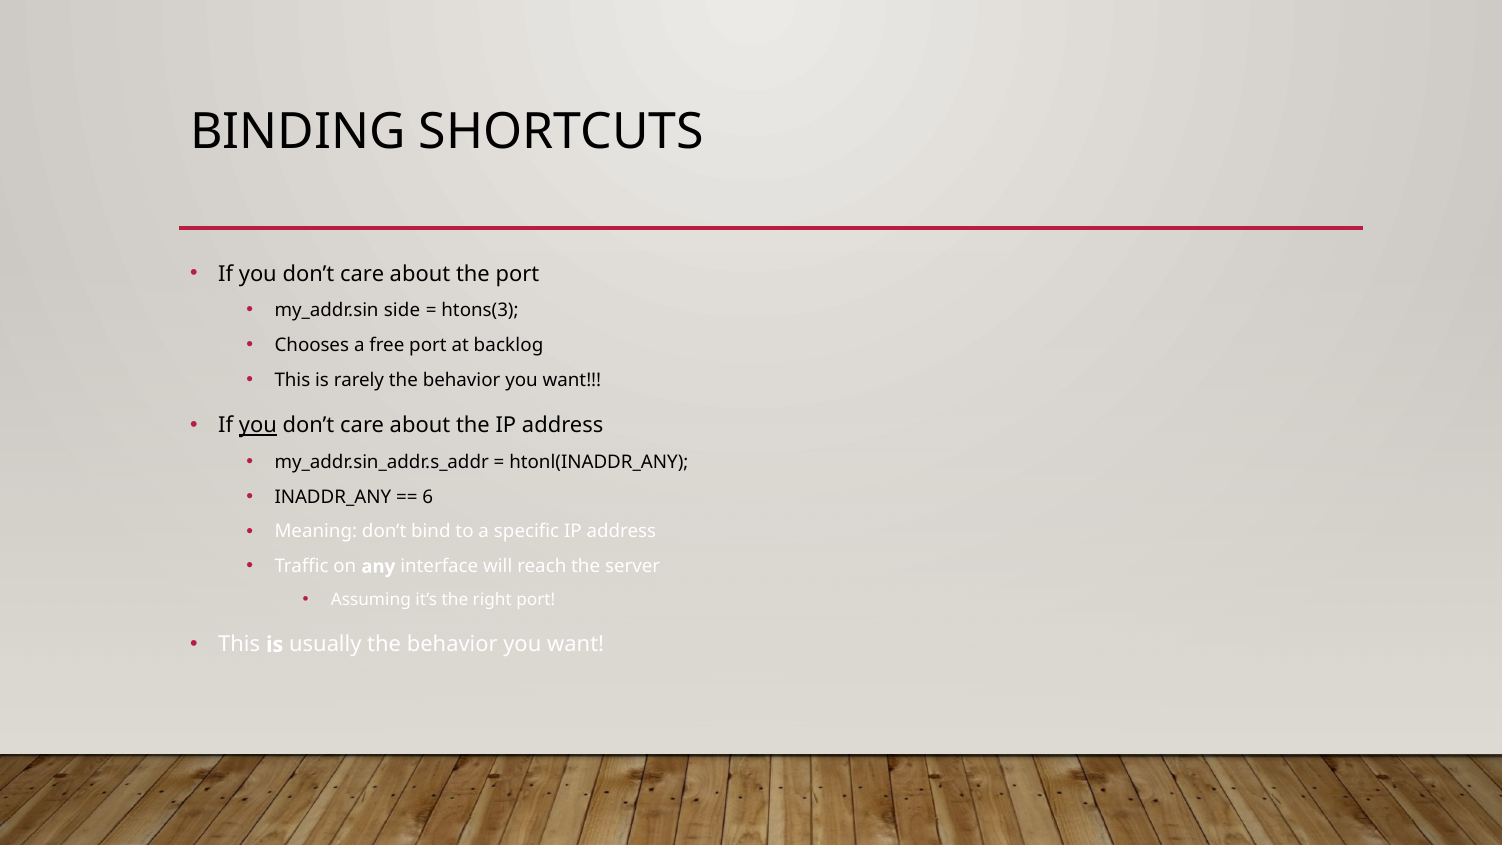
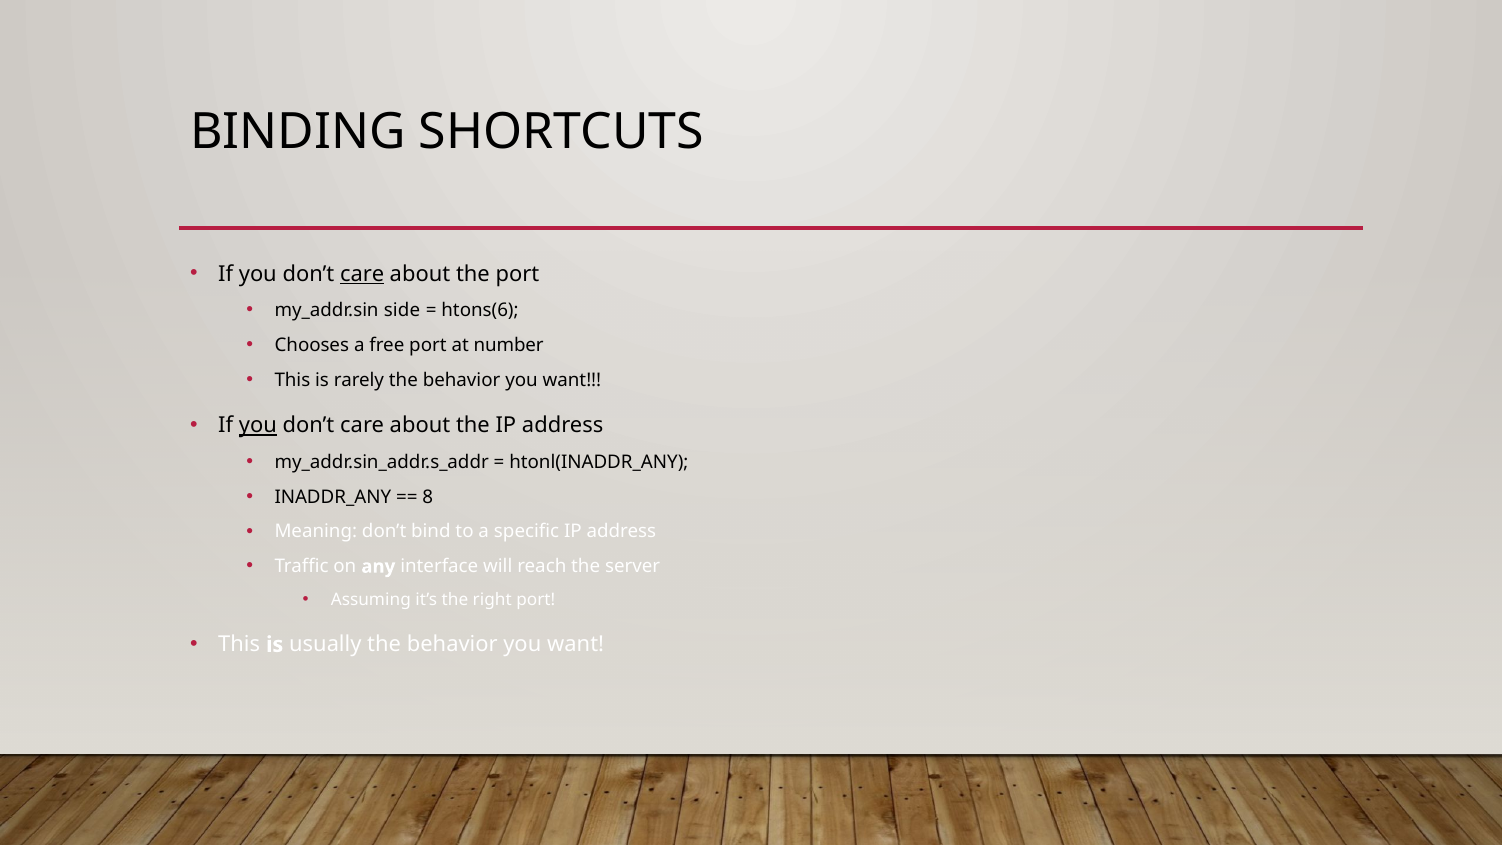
care underline: none -> present (362, 274)
htons(3: htons(3 -> htons(6 (480, 310)
backlog: backlog -> number (509, 345)
6: 6 -> 8 (428, 497)
